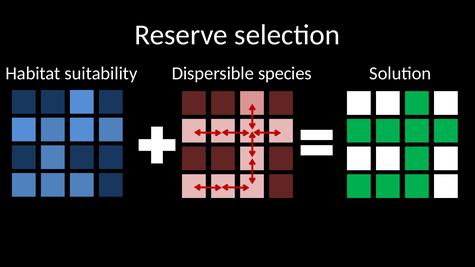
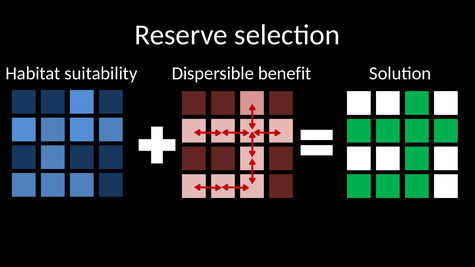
species: species -> benefit (285, 73)
